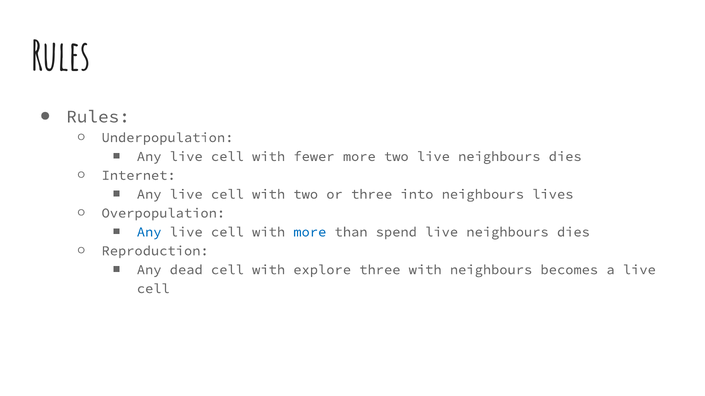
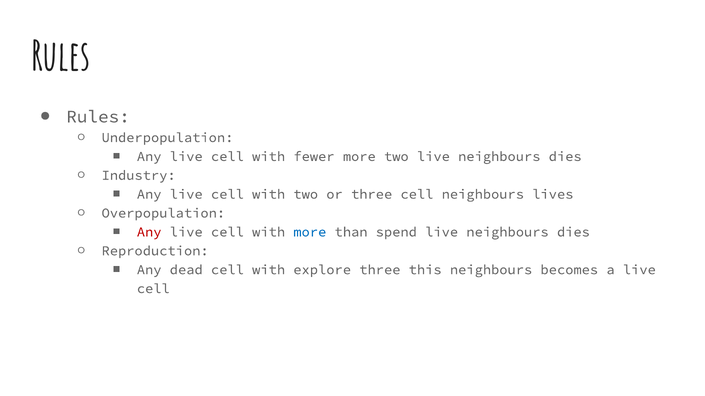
Internet: Internet -> Industry (139, 176)
three into: into -> cell (417, 194)
Any colour: blue -> red (149, 232)
three with: with -> this (425, 270)
